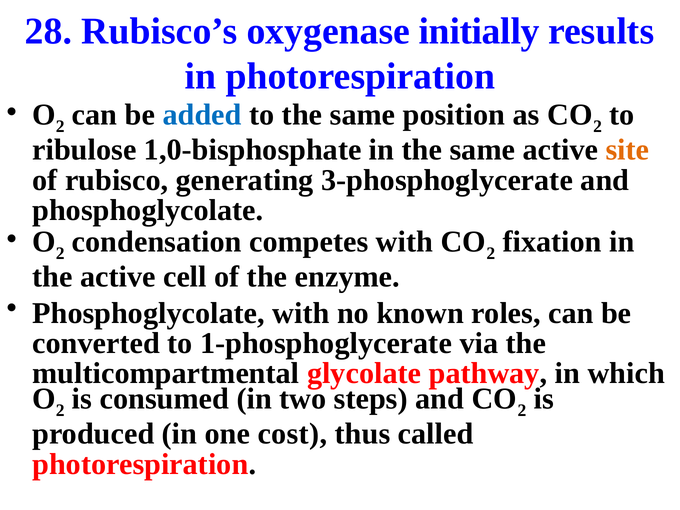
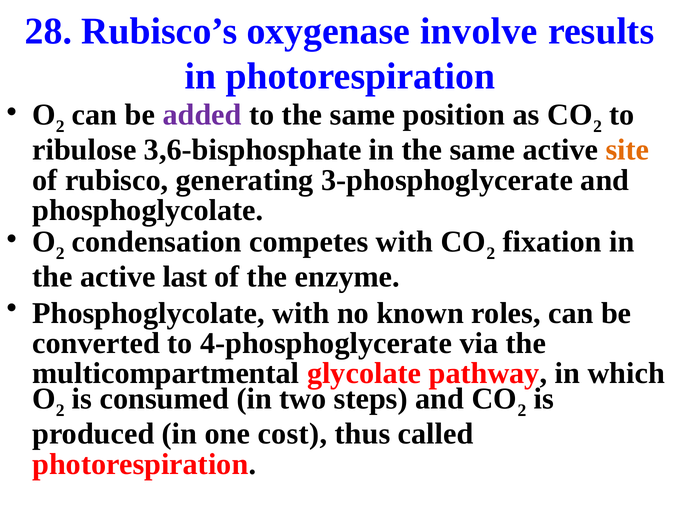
initially: initially -> involve (479, 31)
added colour: blue -> purple (202, 115)
1,0-bisphosphate: 1,0-bisphosphate -> 3,6-bisphosphate (253, 150)
cell: cell -> last (185, 277)
1-phosphoglycerate: 1-phosphoglycerate -> 4-phosphoglycerate (326, 343)
